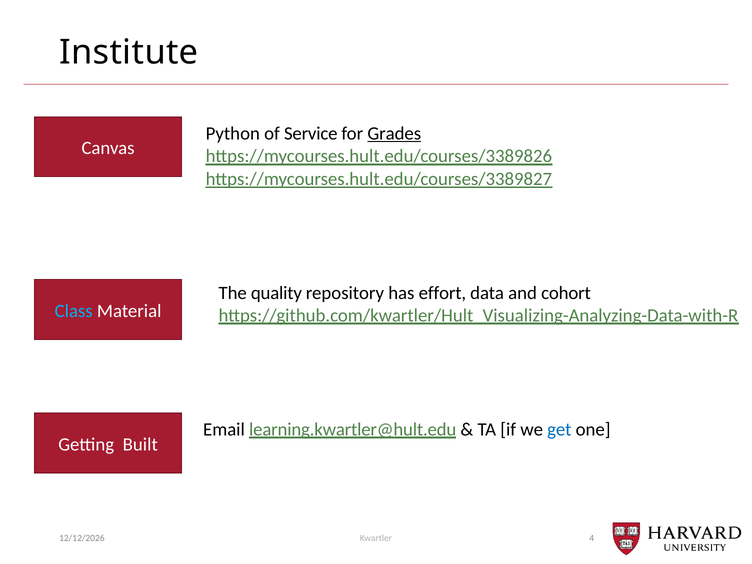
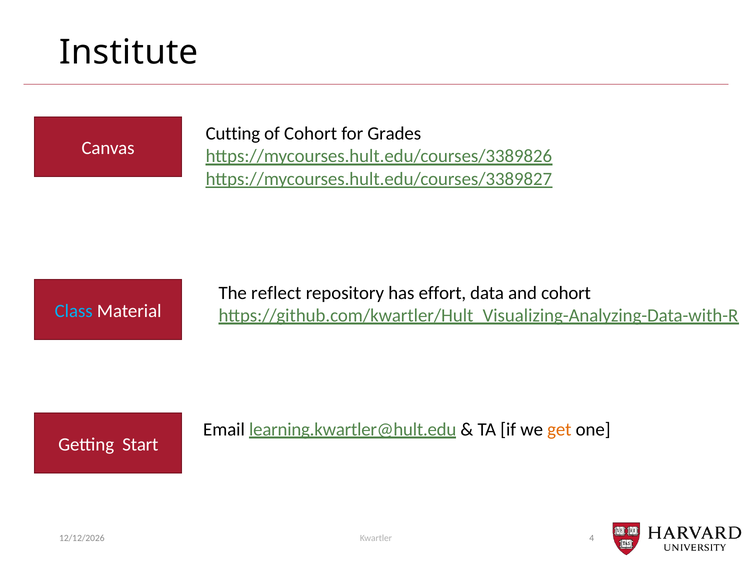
Python: Python -> Cutting (233, 134)
of Service: Service -> Cohort (311, 134)
Grades underline: present -> none (394, 134)
quality: quality -> reflect (276, 293)
get colour: blue -> orange (559, 429)
Built: Built -> Start (140, 444)
